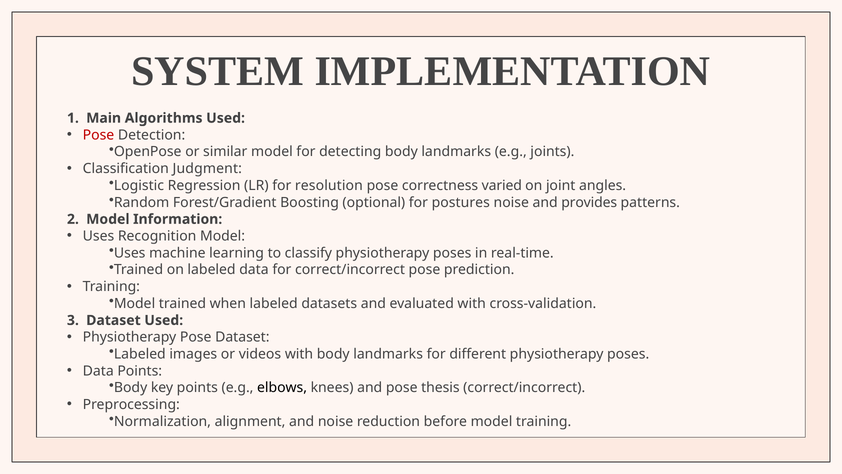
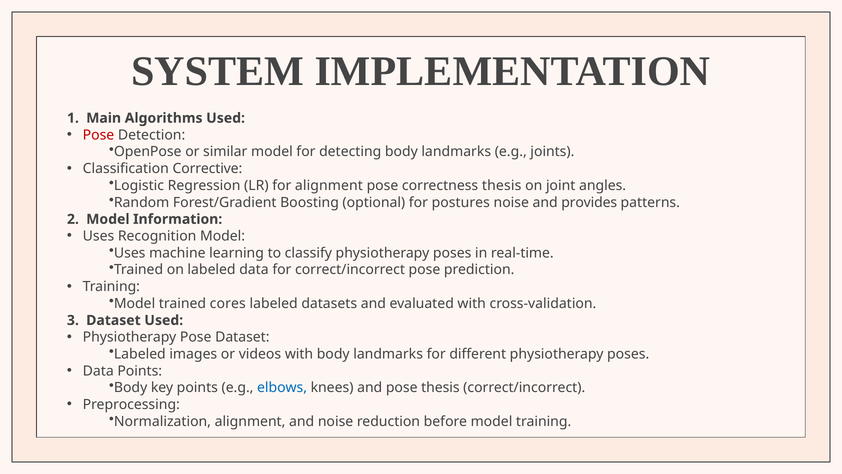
Judgment: Judgment -> Corrective (207, 169)
for resolution: resolution -> alignment (329, 185)
correctness varied: varied -> thesis (502, 185)
when: when -> cores (228, 303)
elbows colour: black -> blue (282, 387)
